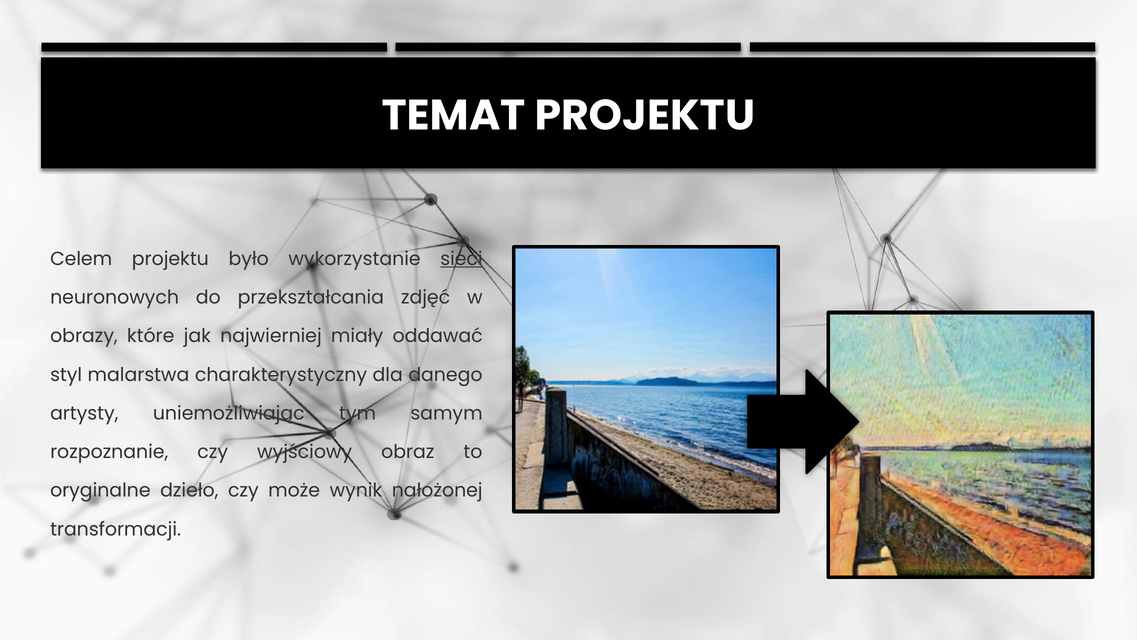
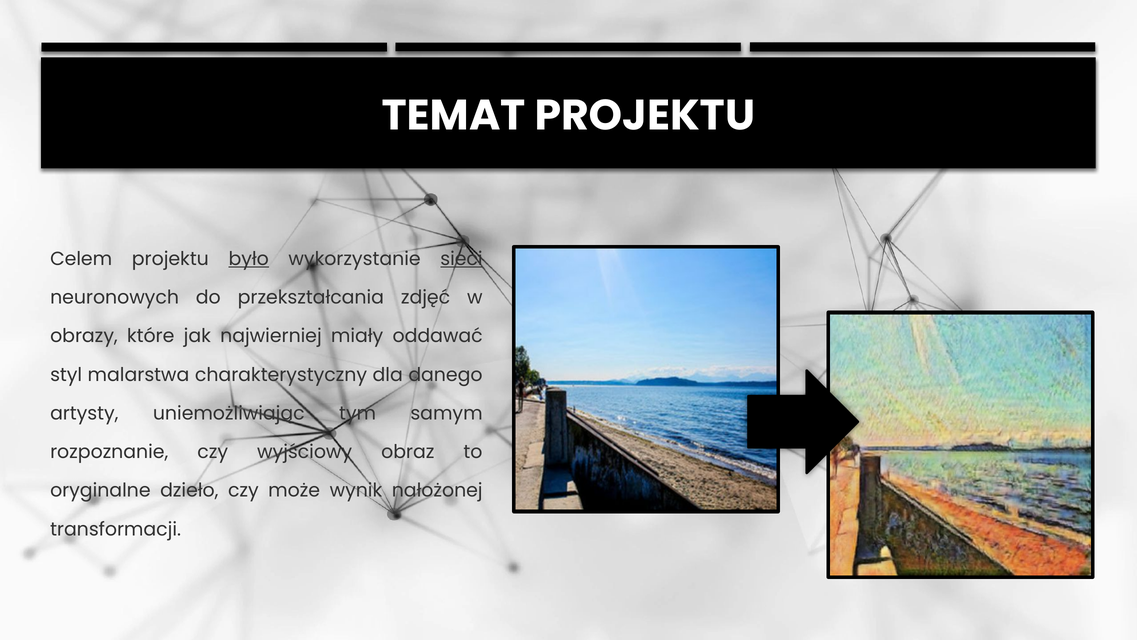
było underline: none -> present (249, 259)
